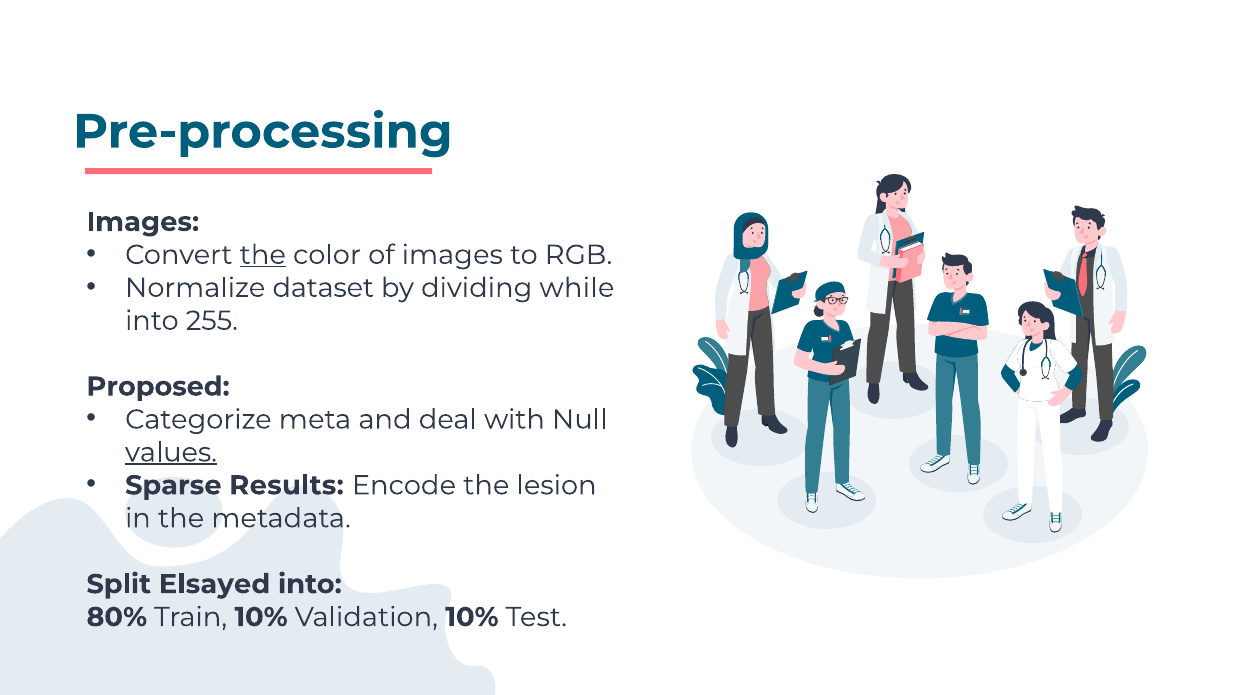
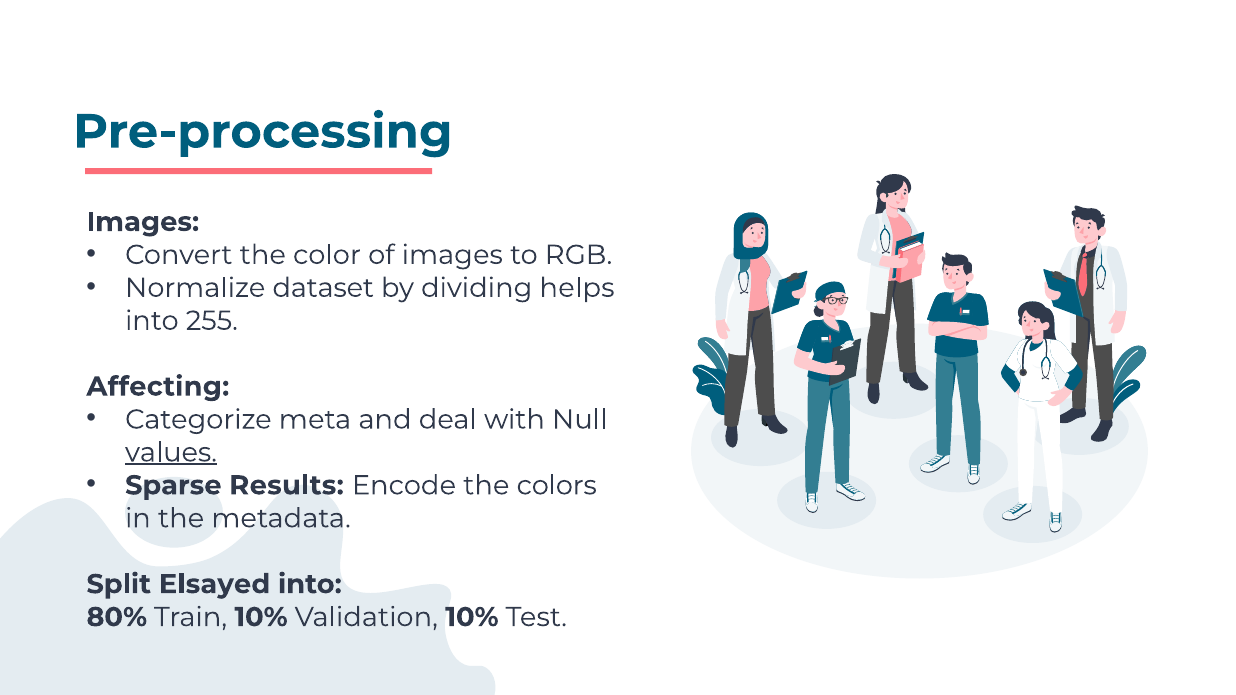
the underline: present -> none (263, 255)
while: while -> helps (577, 288)
Proposed: Proposed -> Affecting (158, 387)
lesion: lesion -> colors (557, 486)
